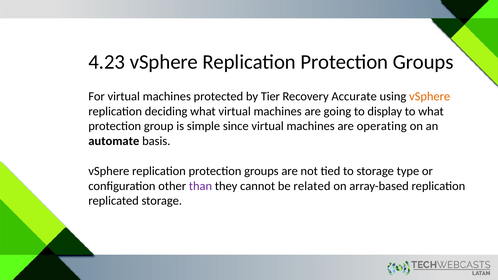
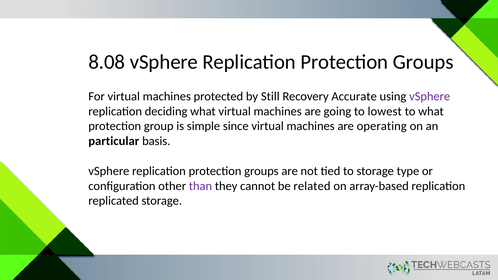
4.23: 4.23 -> 8.08 (107, 62)
Tier: Tier -> Still (270, 96)
vSphere colour: orange -> purple (430, 96)
display: display -> lowest (385, 111)
automate: automate -> particular (114, 141)
